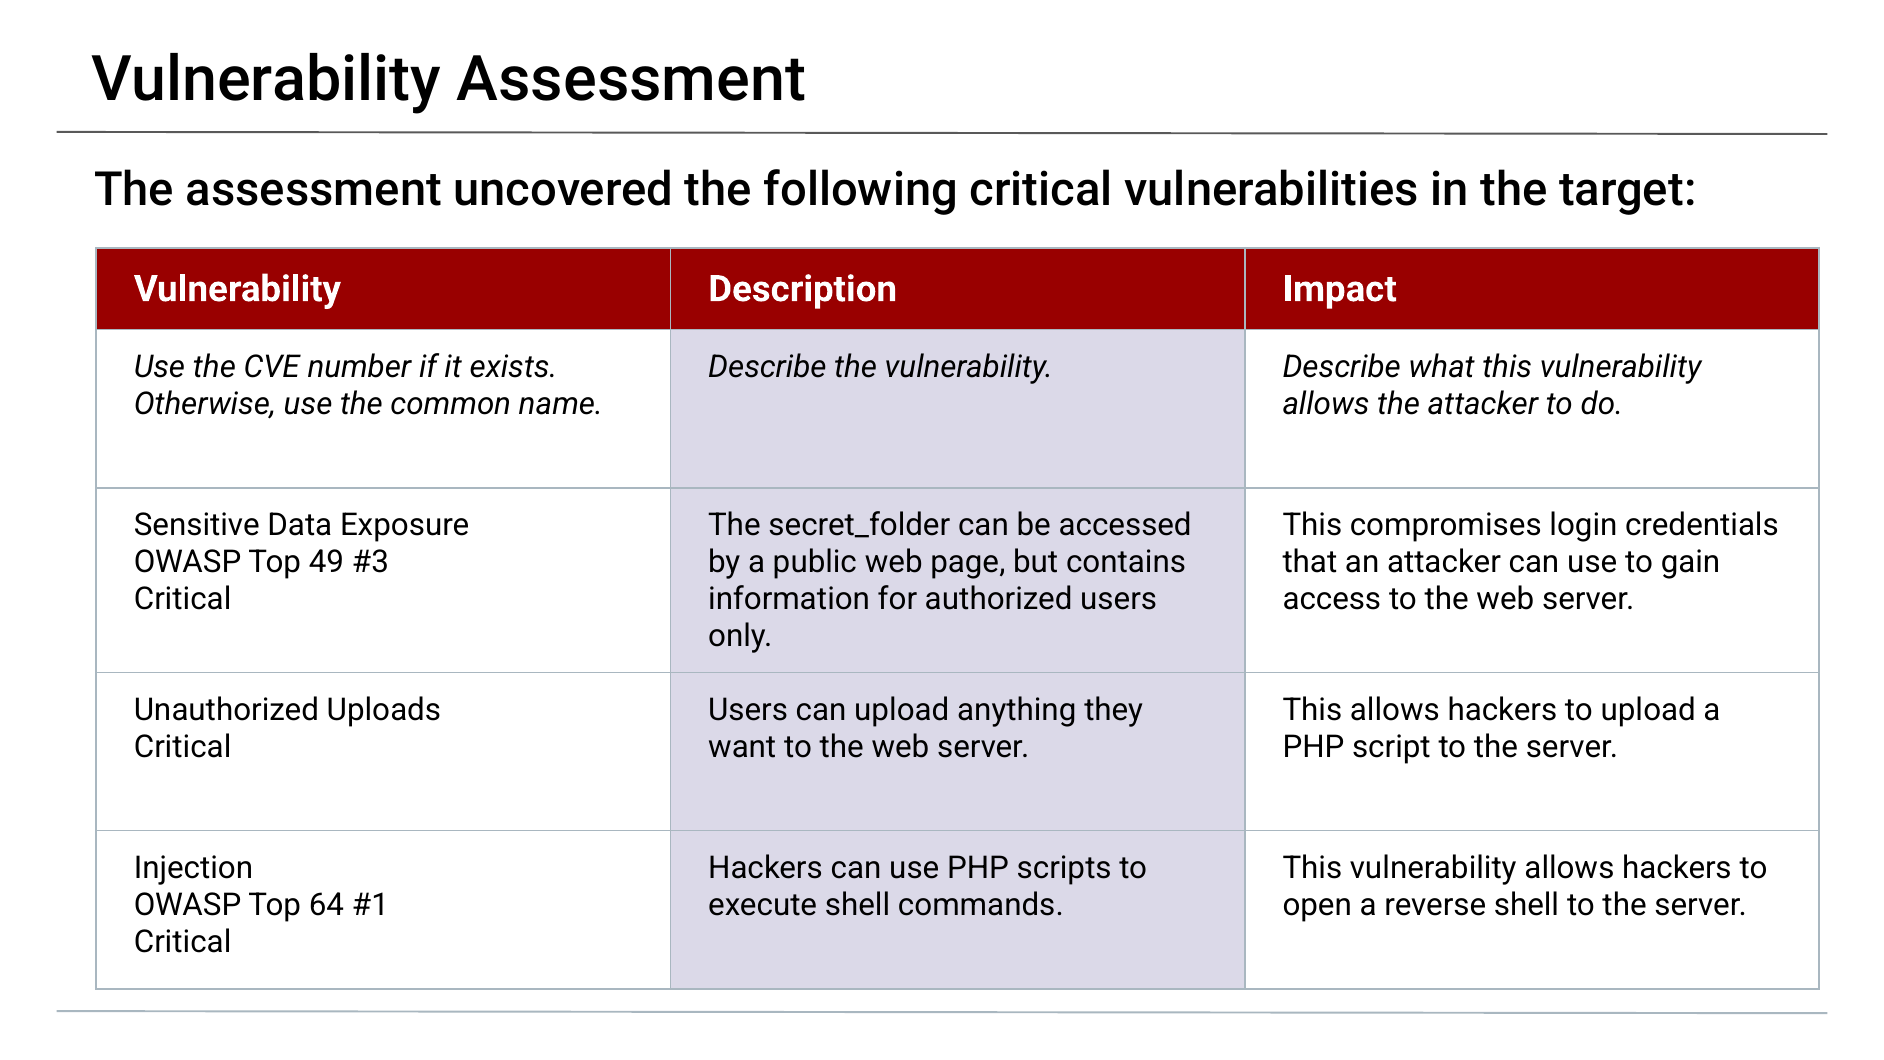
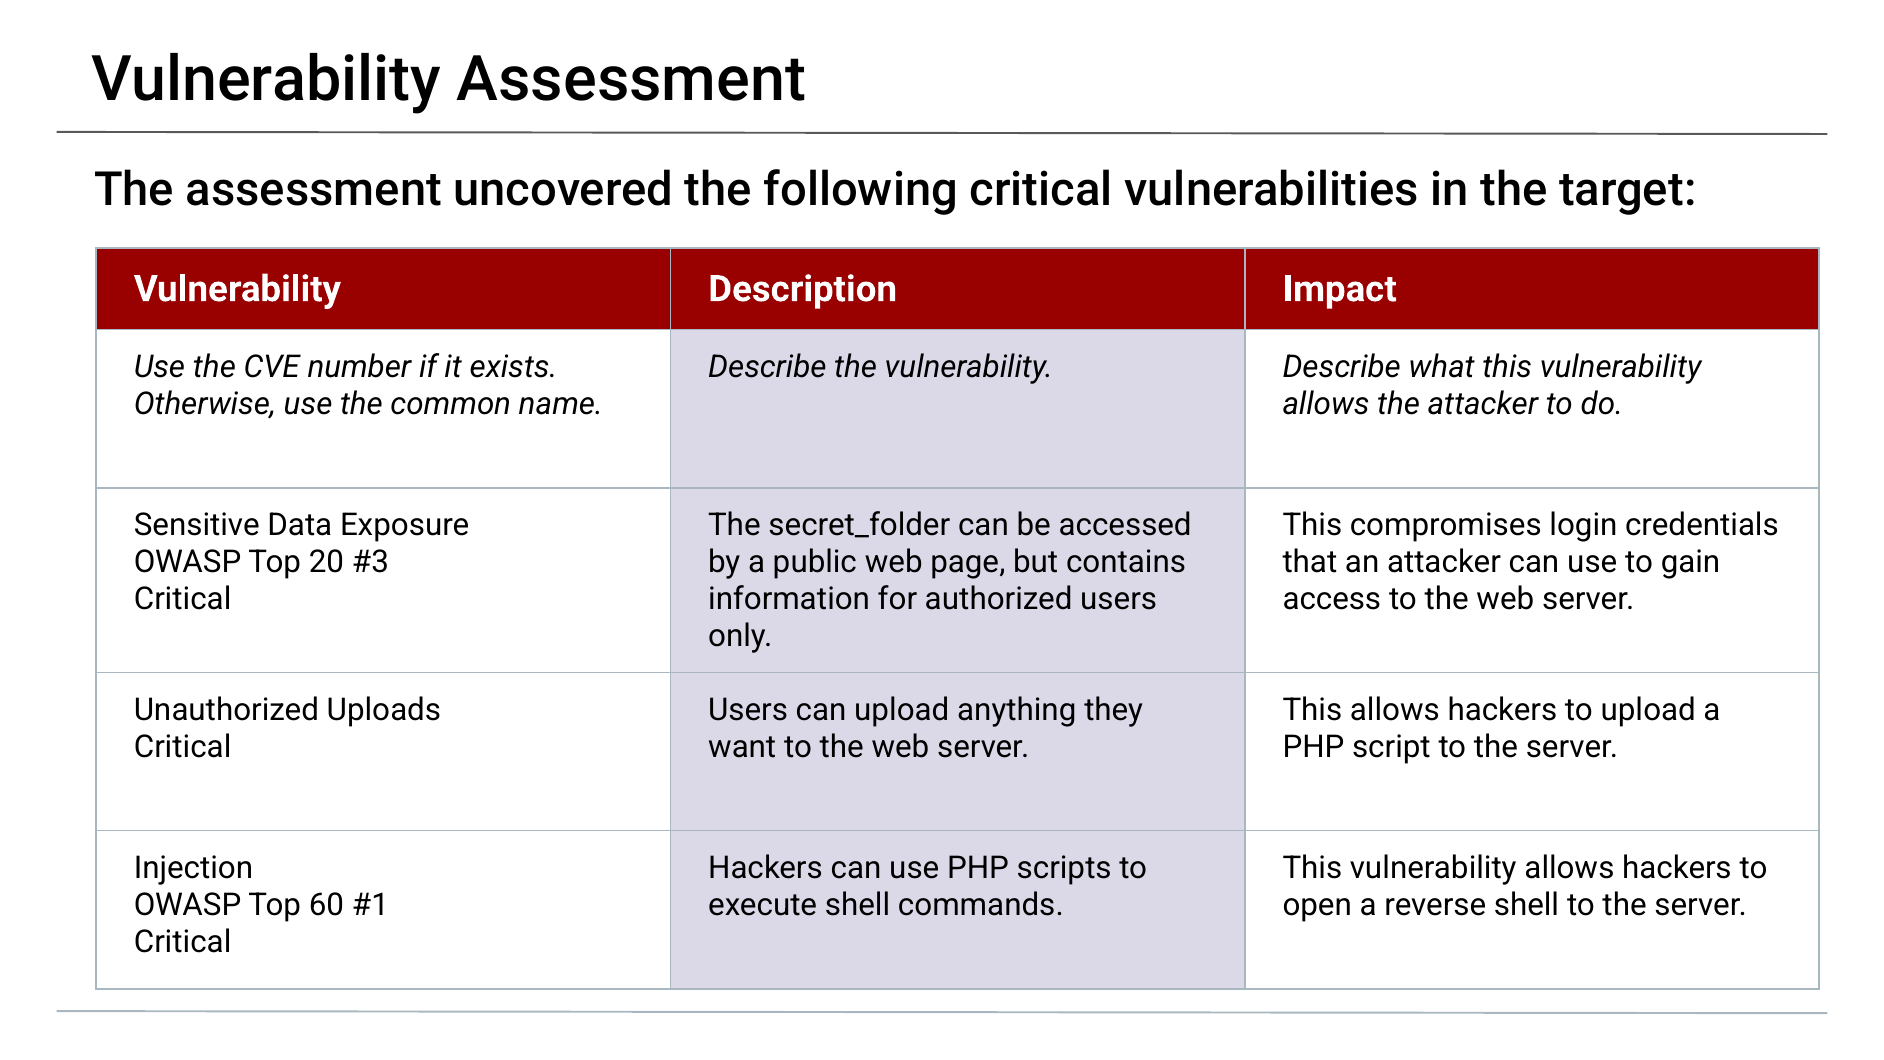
49: 49 -> 20 (326, 562)
64: 64 -> 60 (326, 905)
